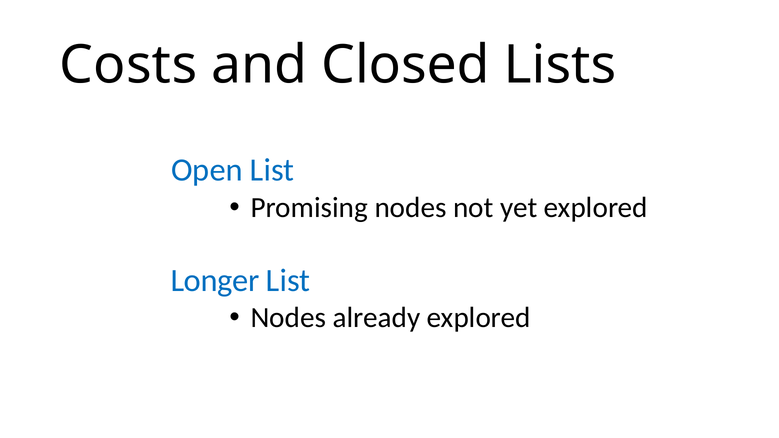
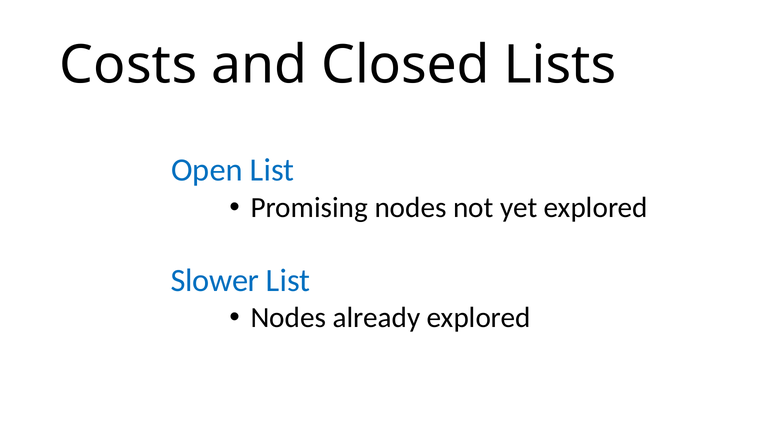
Longer: Longer -> Slower (215, 280)
